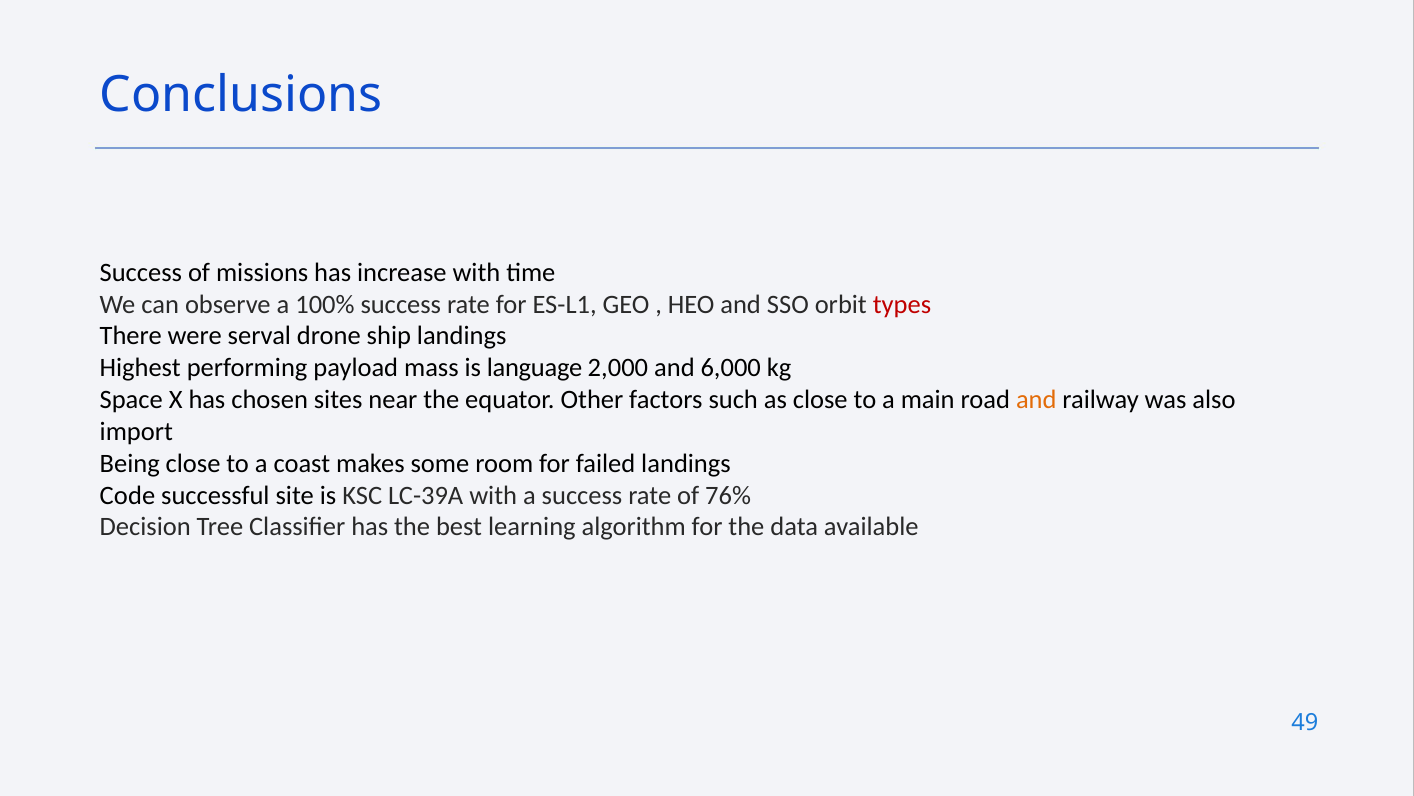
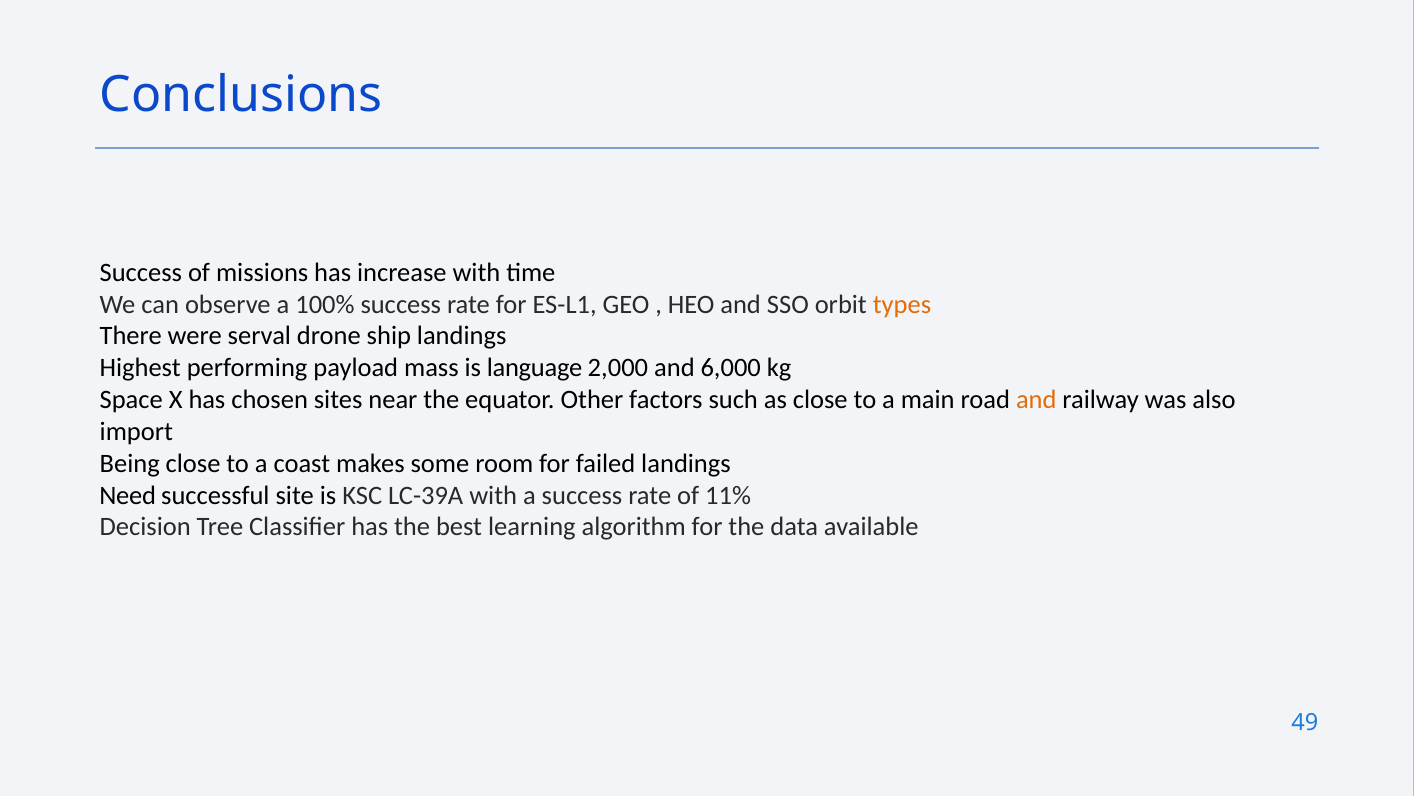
types colour: red -> orange (902, 304)
Code: Code -> Need (128, 495)
76%: 76% -> 11% (728, 495)
